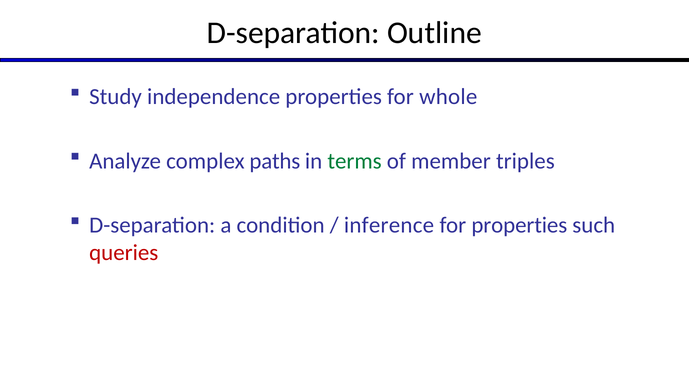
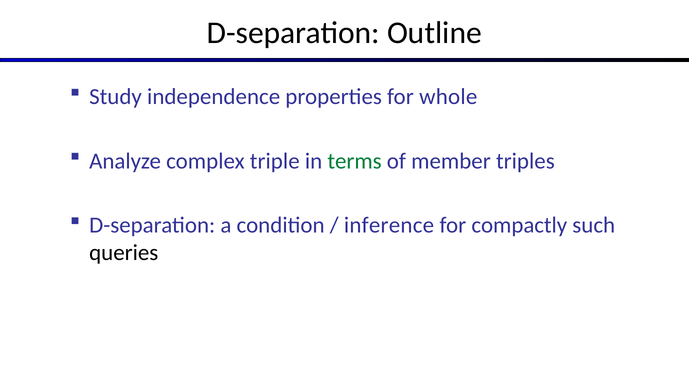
paths: paths -> triple (275, 161)
for properties: properties -> compactly (519, 226)
queries colour: red -> black (124, 253)
